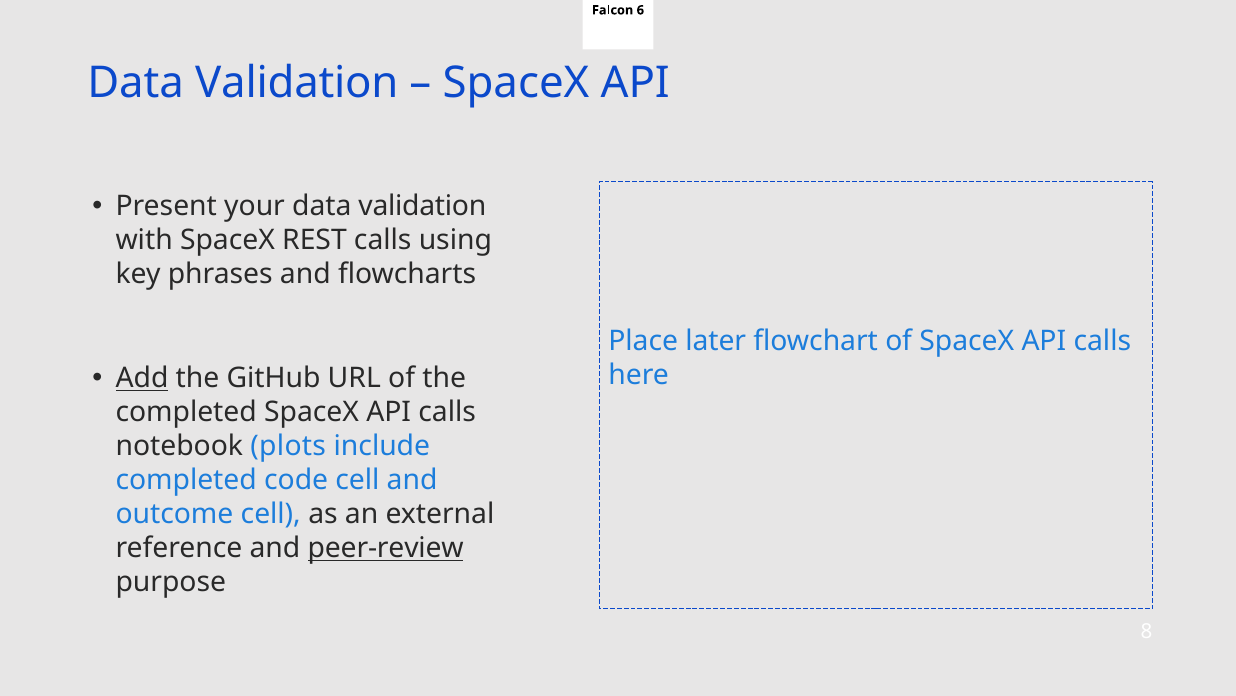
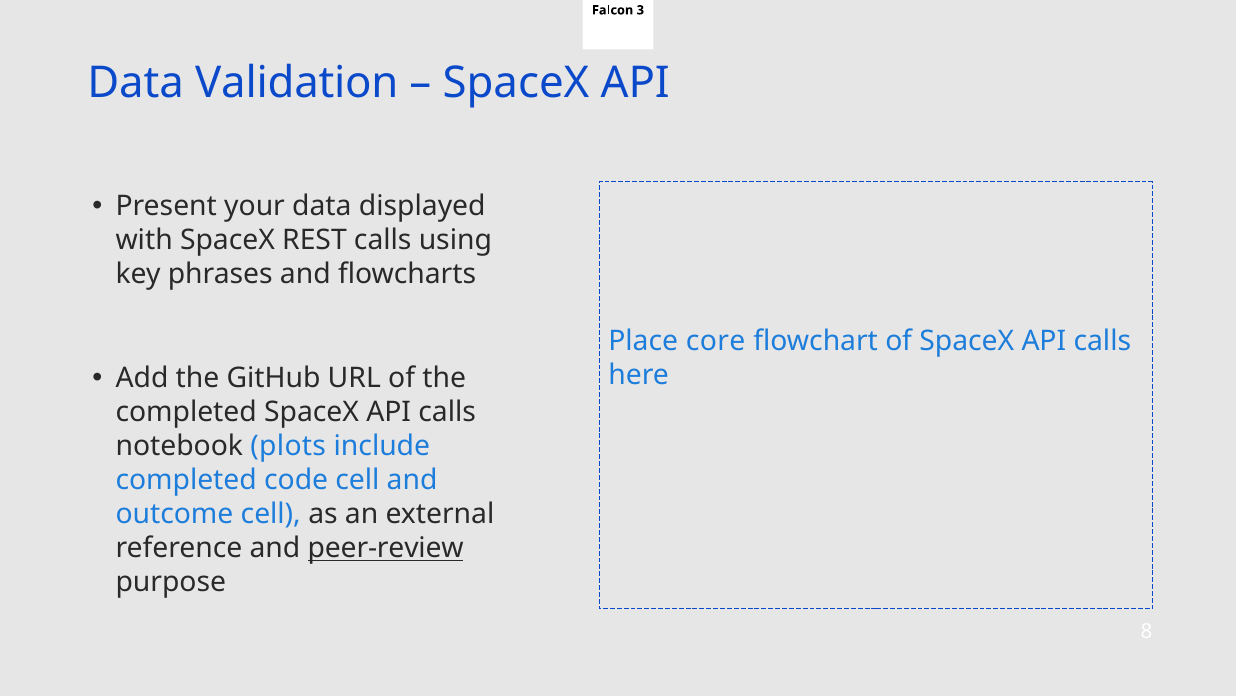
6: 6 -> 3 (640, 10)
your data validation: validation -> displayed (422, 206)
later: later -> core (716, 341)
Add underline: present -> none (142, 378)
